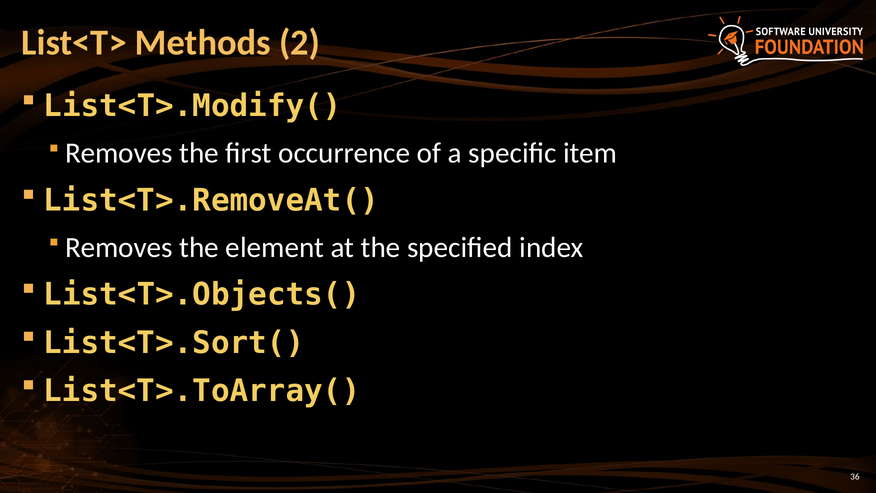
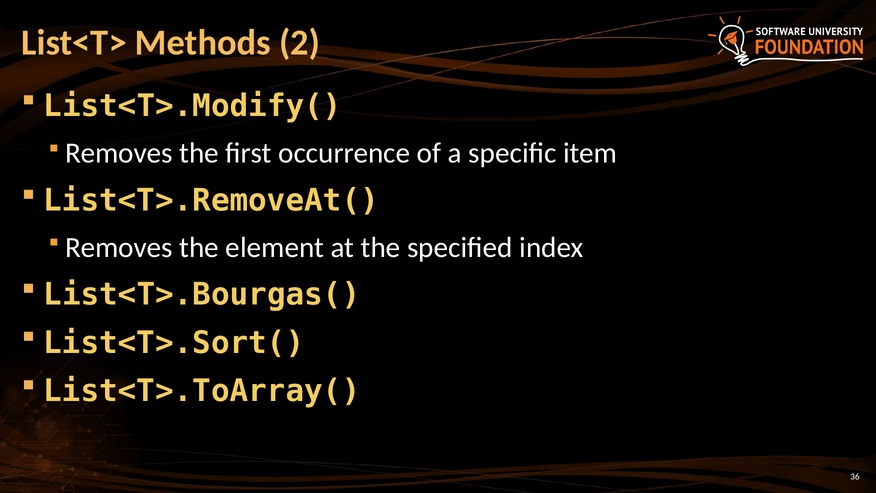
List<T>.Objects(: List<T>.Objects( -> List<T>.Bourgas( (202, 295)
